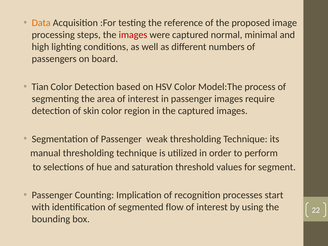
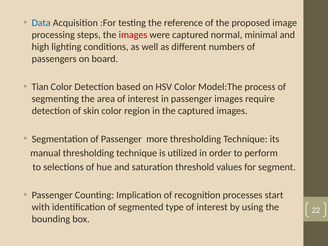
Data colour: orange -> blue (41, 23)
weak: weak -> more (157, 139)
flow: flow -> type (175, 207)
